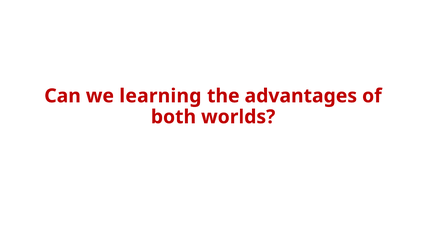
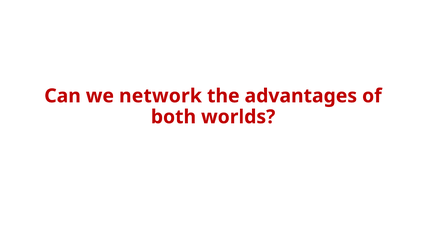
learning: learning -> network (160, 96)
